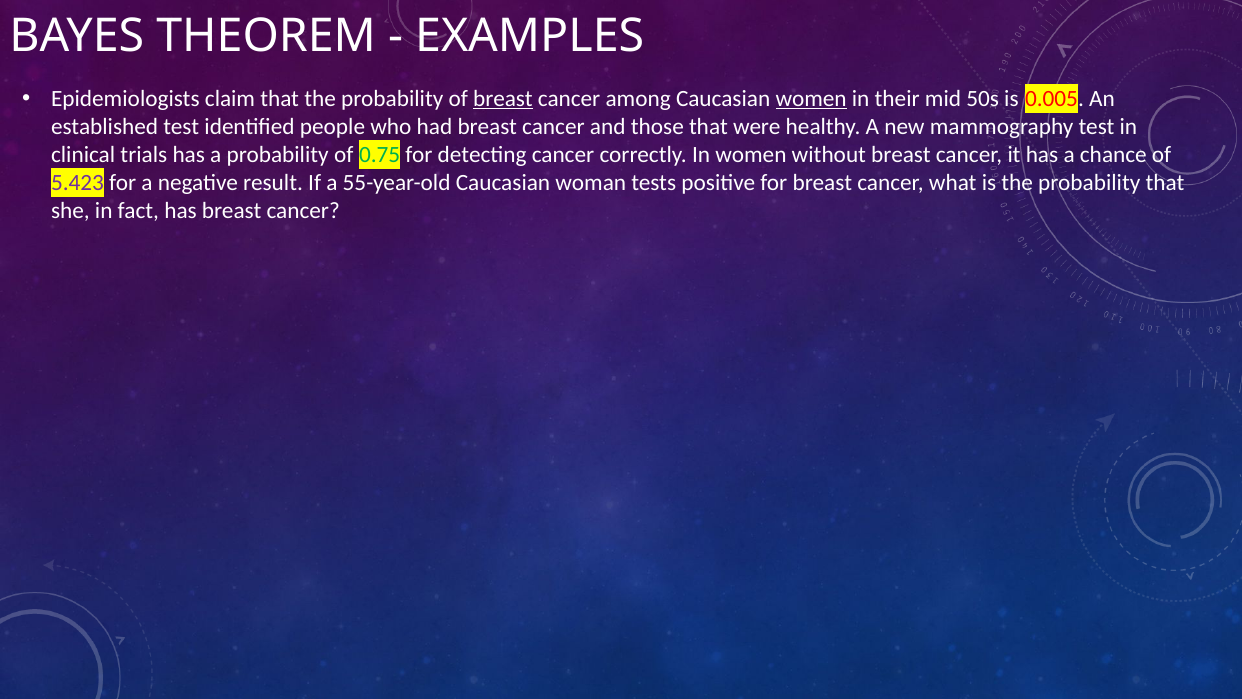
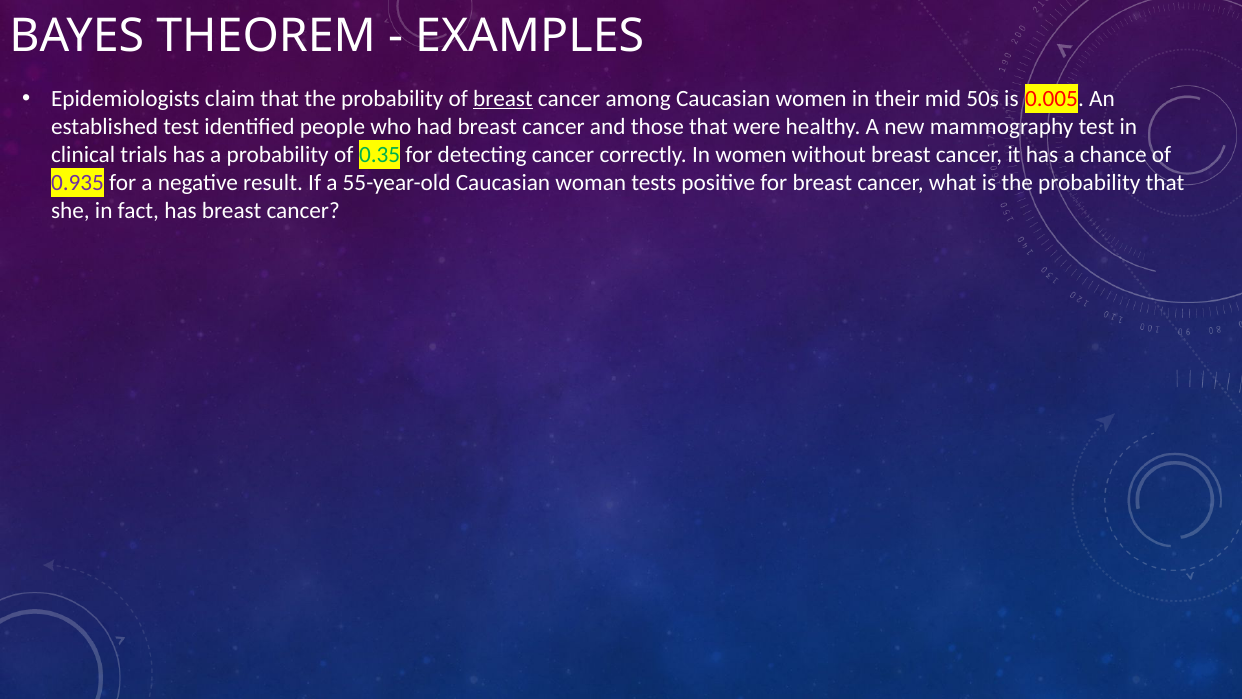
women underline: present -> none (811, 99)
0.75: 0.75 -> 0.35 (380, 155)
5.423: 5.423 -> 0.935 (78, 183)
